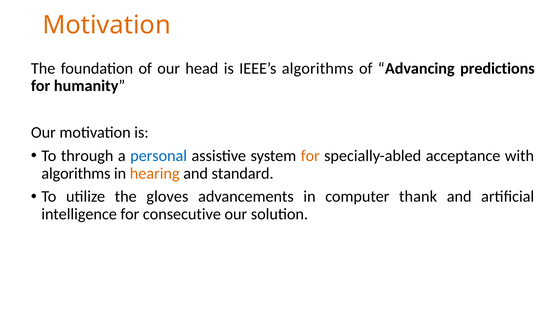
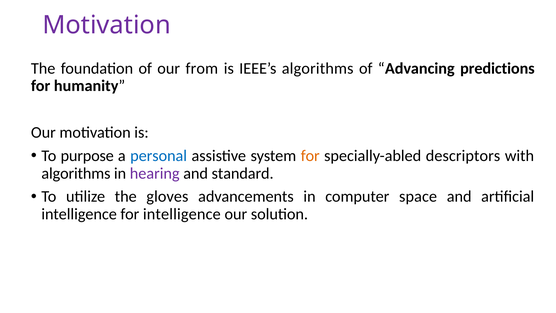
Motivation colour: orange -> purple (107, 25)
head: head -> from (202, 68)
through: through -> purpose (87, 156)
acceptance: acceptance -> descriptors (463, 156)
hearing colour: orange -> purple (155, 173)
thank: thank -> space (418, 196)
for consecutive: consecutive -> intelligence (182, 214)
